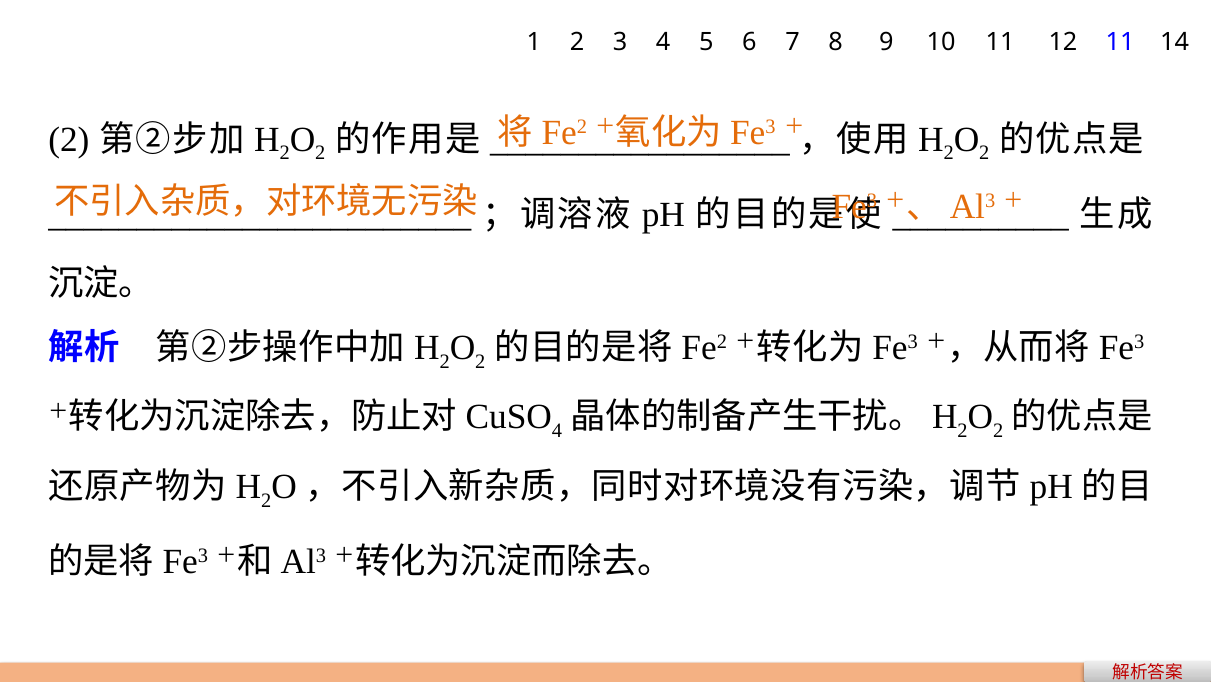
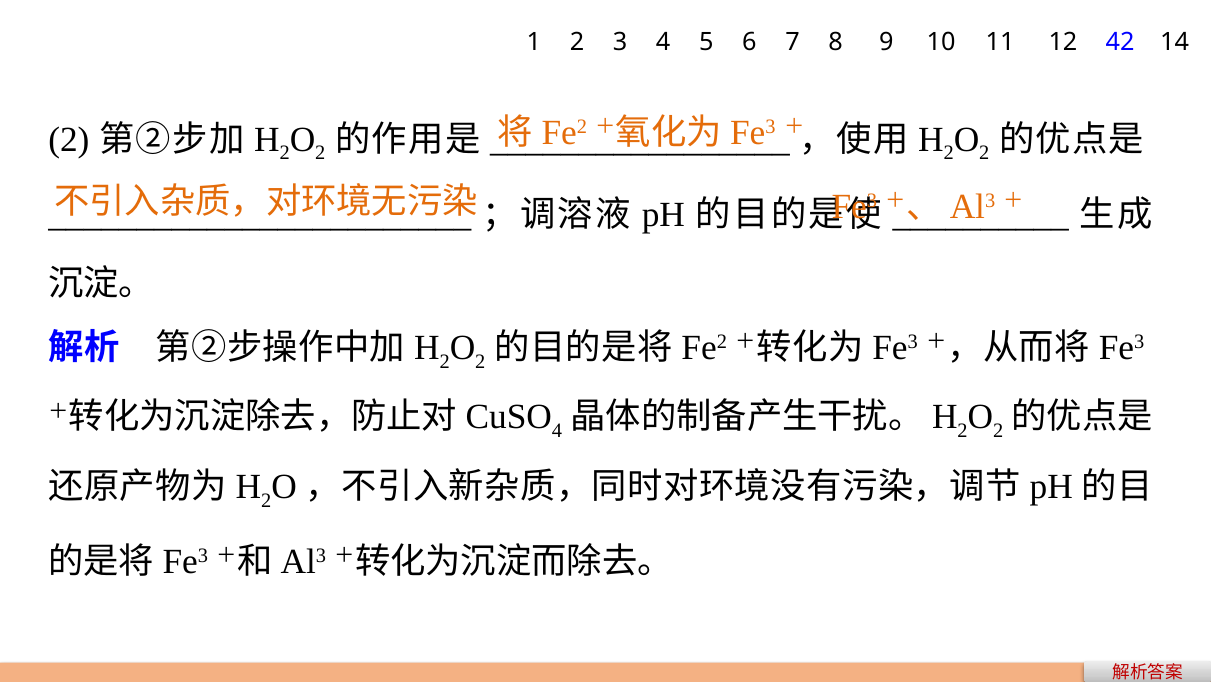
12 11: 11 -> 42 (1120, 42)
